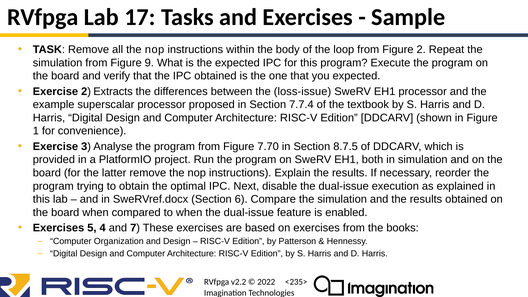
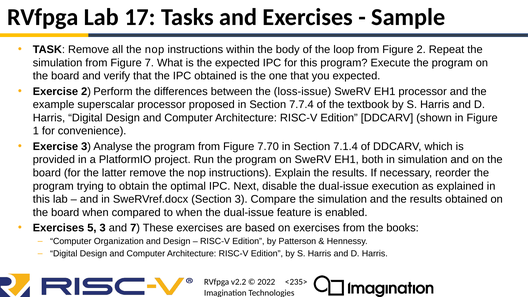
Figure 9: 9 -> 7 (149, 63)
Extracts: Extracts -> Perform (113, 91)
8.7.5: 8.7.5 -> 7.1.4 (346, 146)
Section 6: 6 -> 3 (241, 199)
5 4: 4 -> 3 (103, 228)
